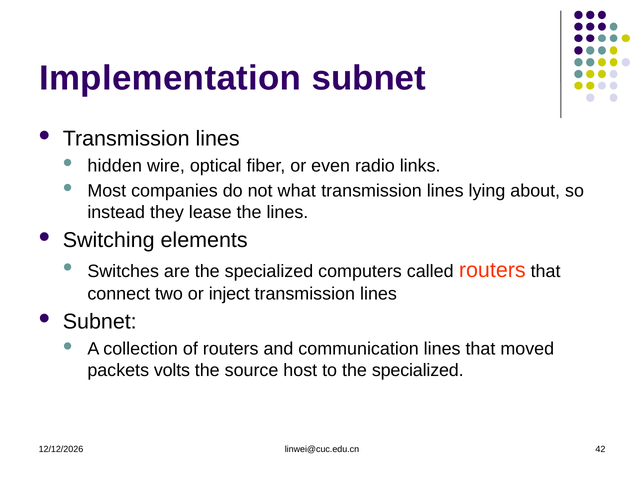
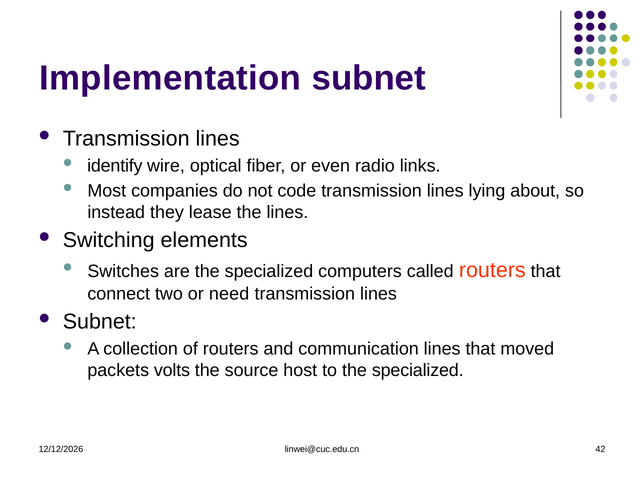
hidden: hidden -> identify (115, 166)
what: what -> code (297, 191)
inject: inject -> need (229, 294)
